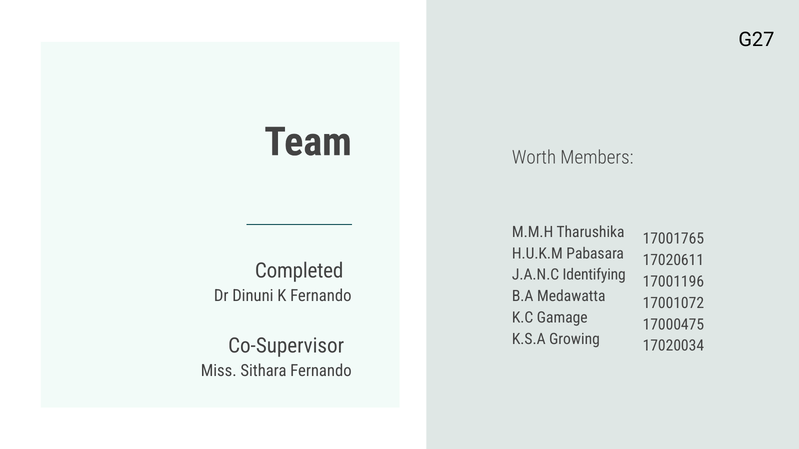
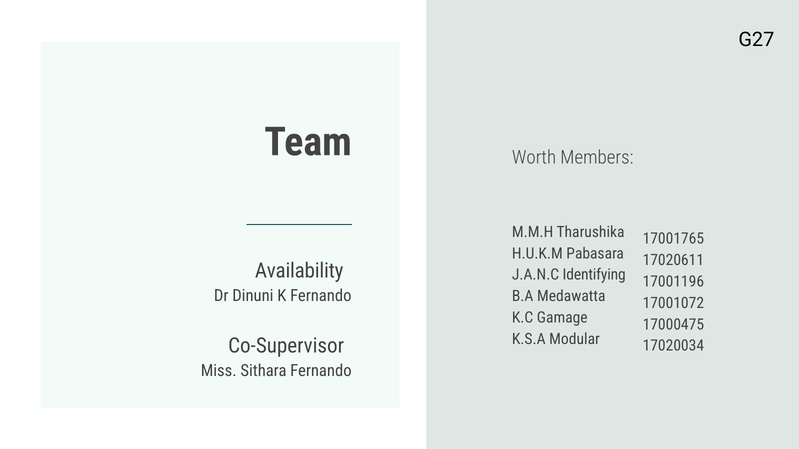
Completed: Completed -> Availability (299, 271)
Growing: Growing -> Modular (575, 339)
